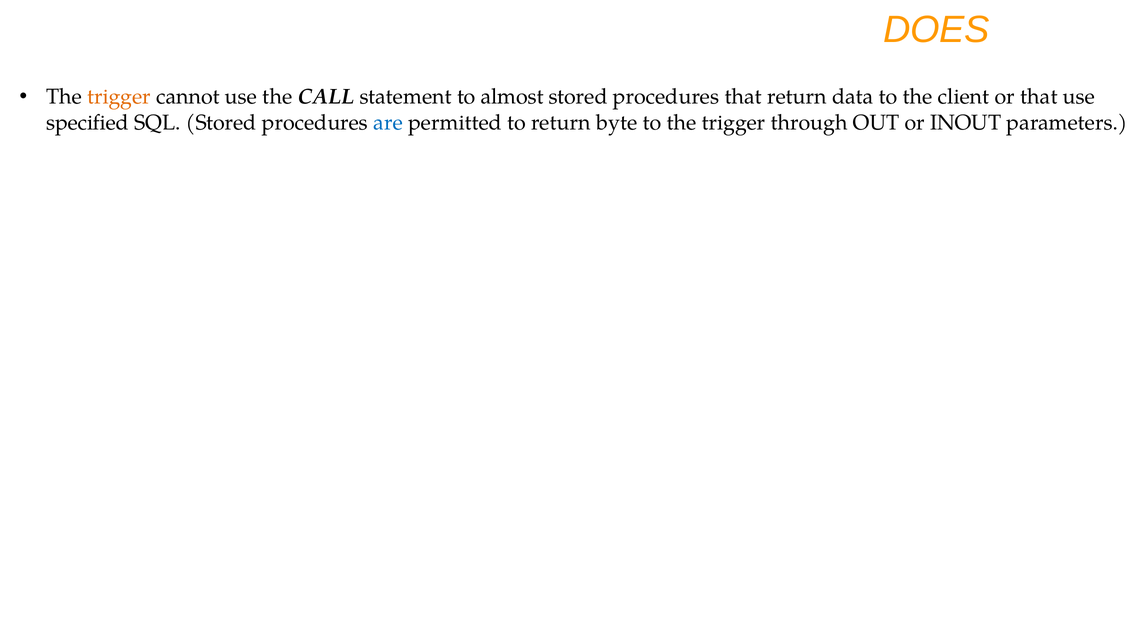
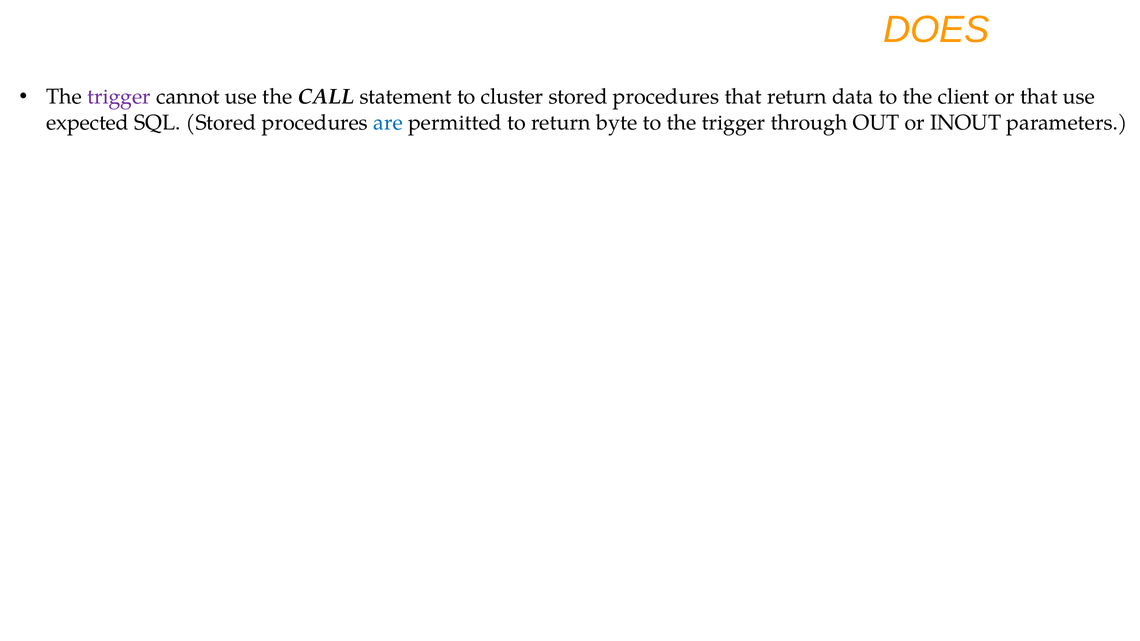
trigger colour: orange -> purple (119, 97)
almost: almost -> cluster (512, 97)
specified: specified -> expected (88, 123)
